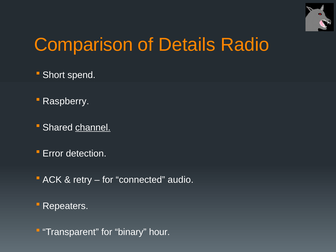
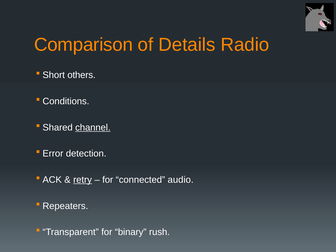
spend: spend -> others (82, 75)
Raspberry: Raspberry -> Conditions (66, 101)
retry underline: none -> present (83, 180)
hour: hour -> rush (159, 232)
